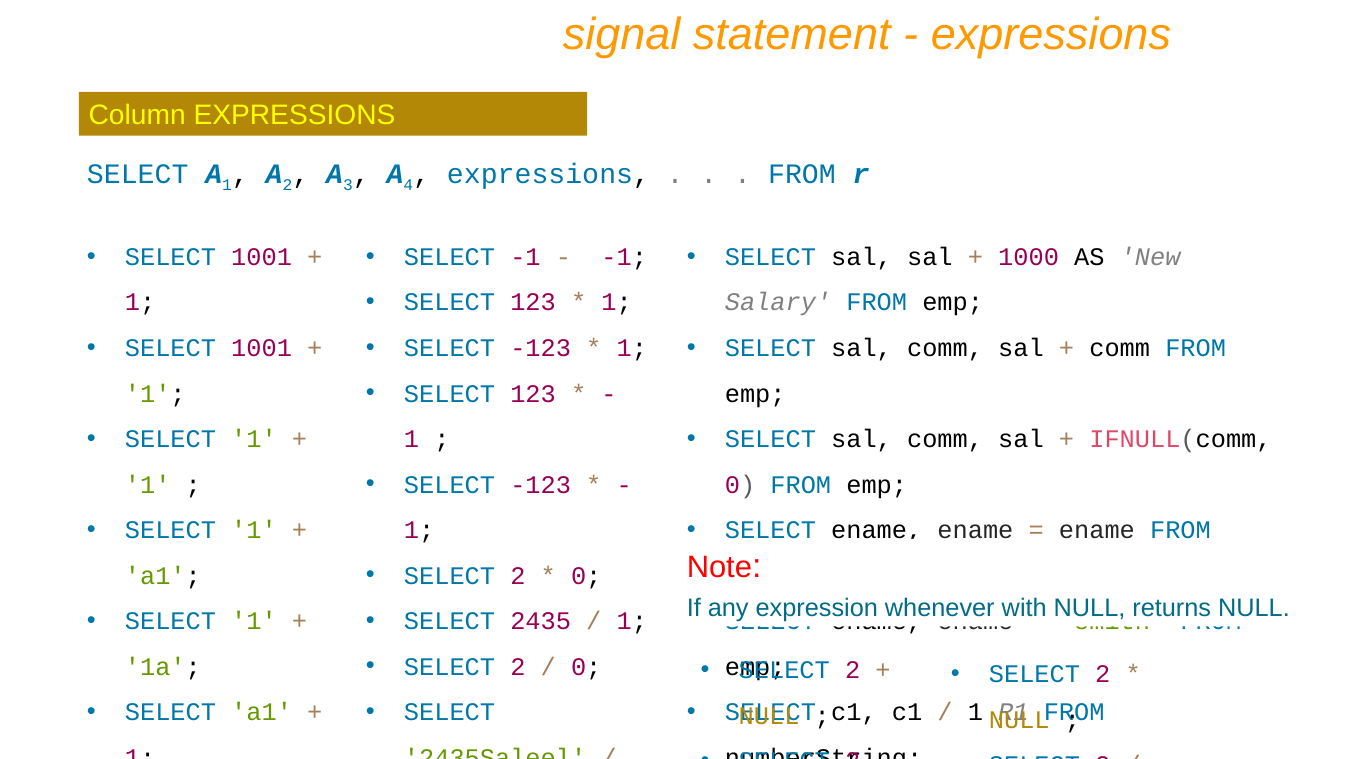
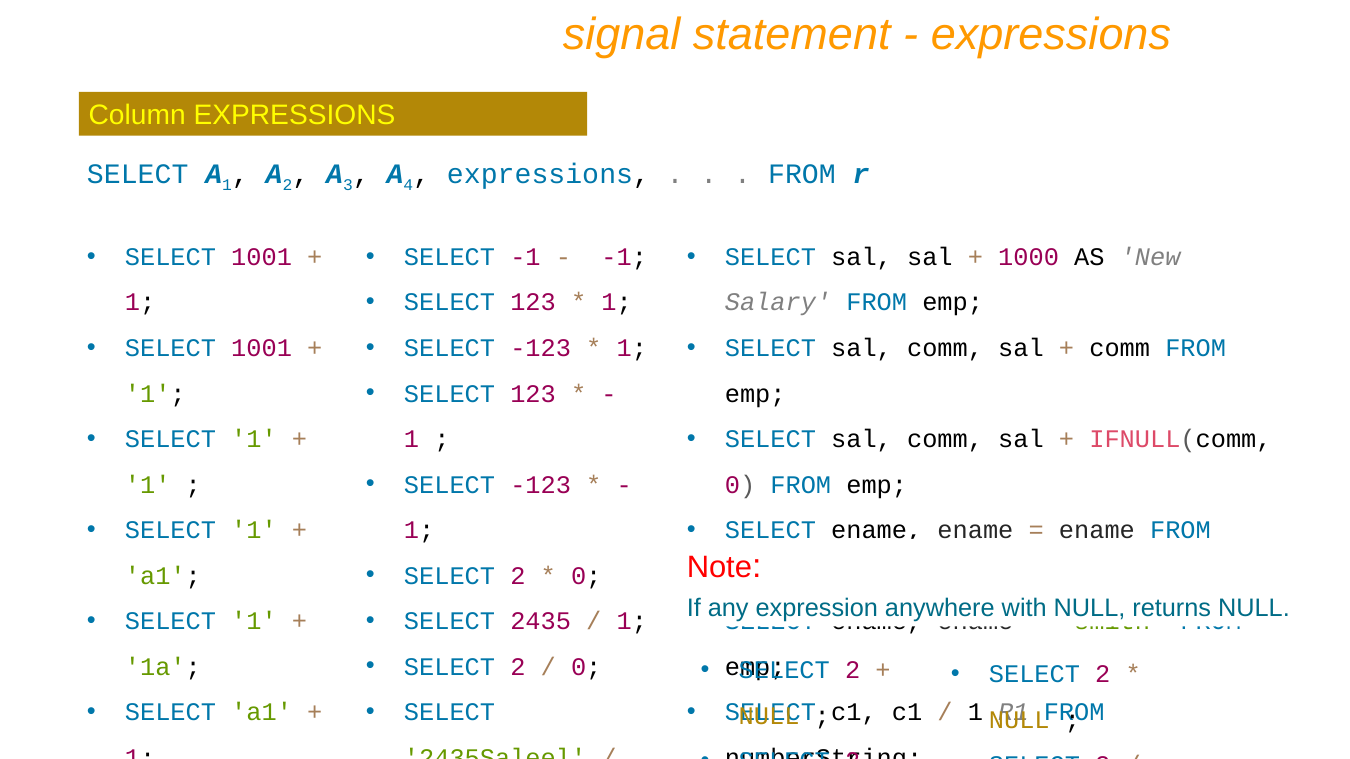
whenever: whenever -> anywhere (940, 608)
